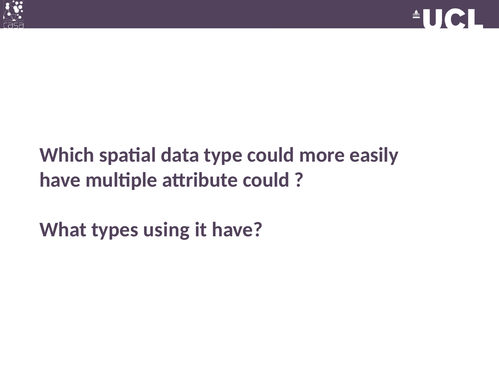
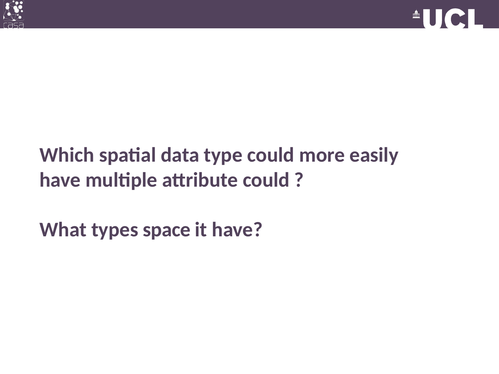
using: using -> space (167, 230)
